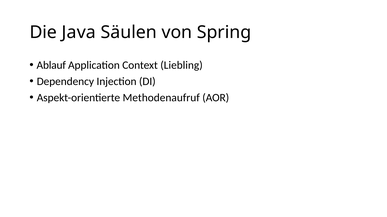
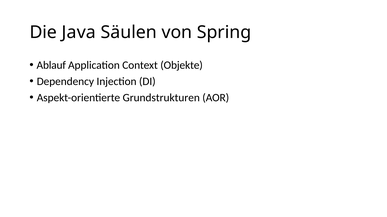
Liebling: Liebling -> Objekte (182, 65)
Methodenaufruf: Methodenaufruf -> Grundstrukturen (161, 98)
